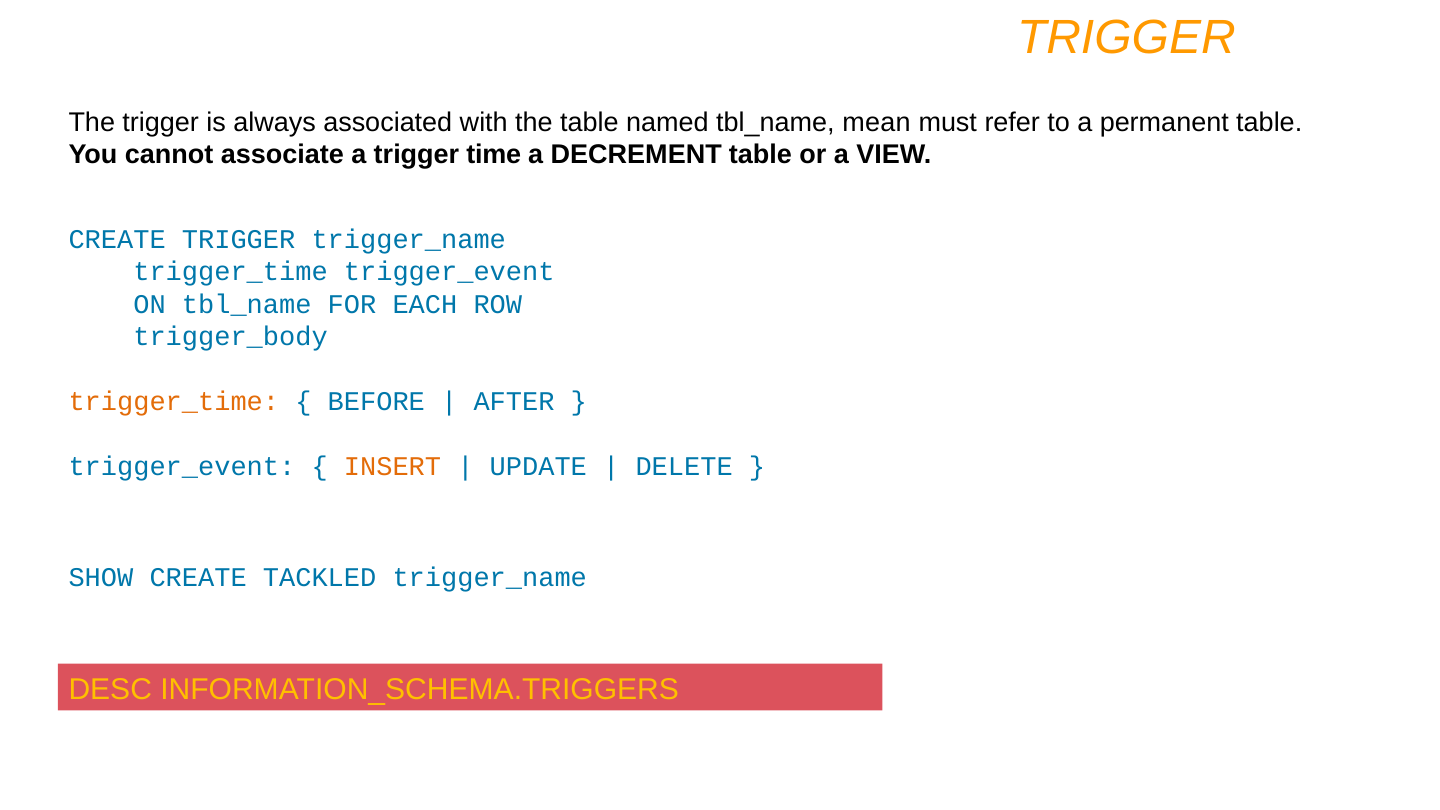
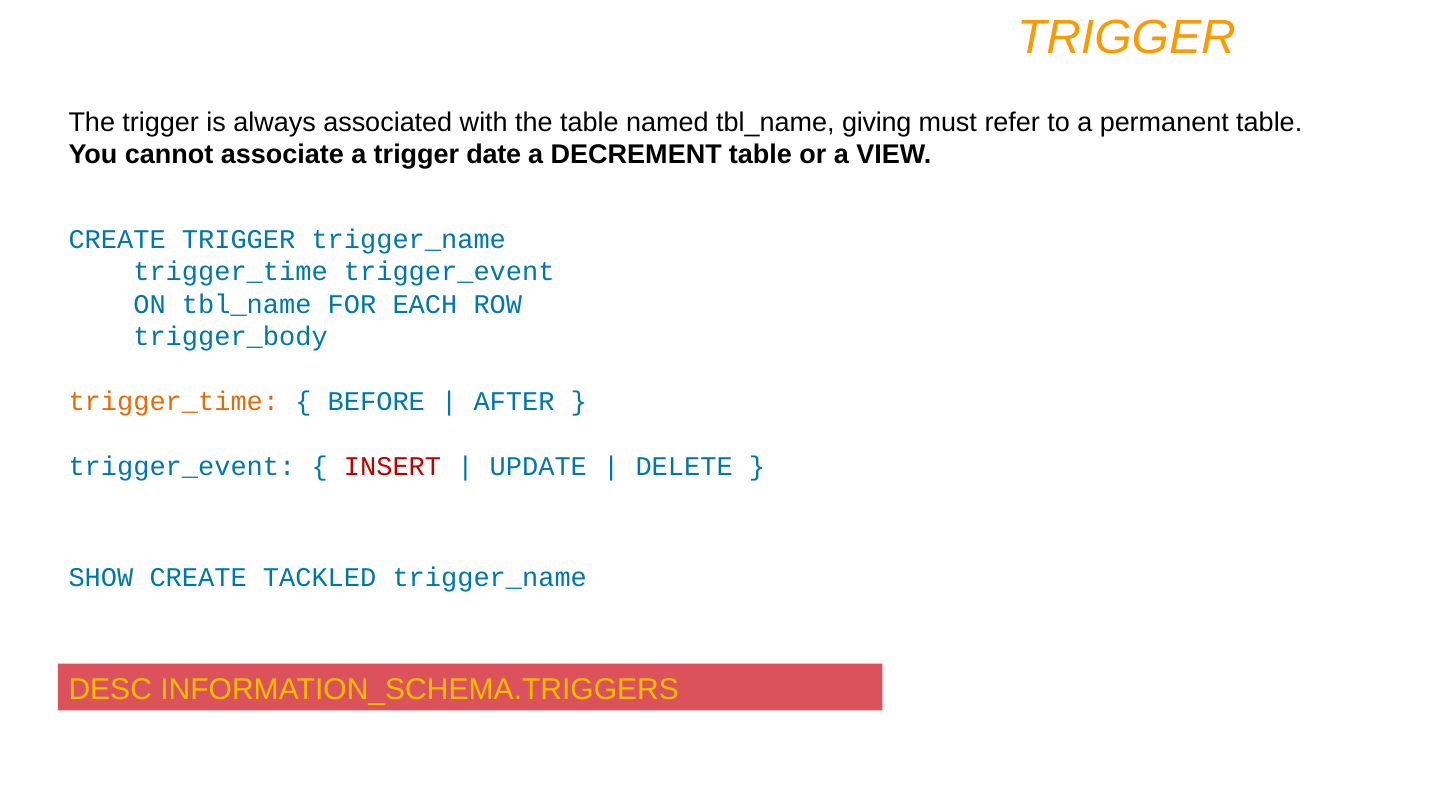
mean: mean -> giving (877, 122)
time: time -> date (494, 155)
INSERT colour: orange -> red (393, 466)
